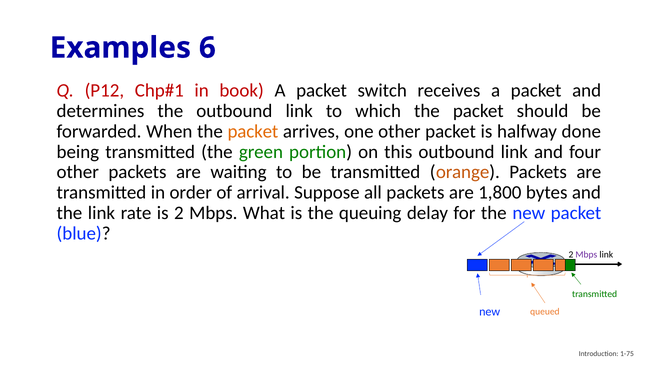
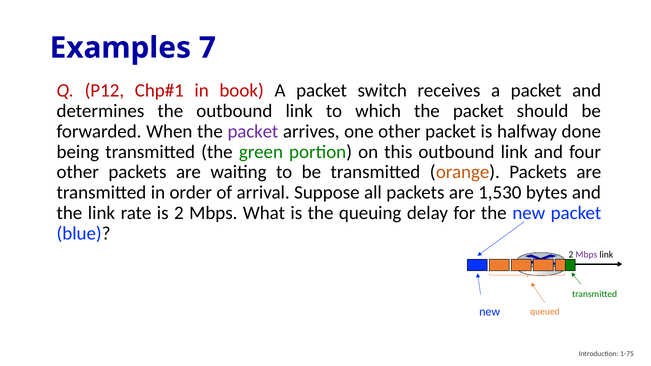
6: 6 -> 7 (207, 48)
packet colour: orange -> purple (253, 131)
1,800: 1,800 -> 1,530 (500, 193)
